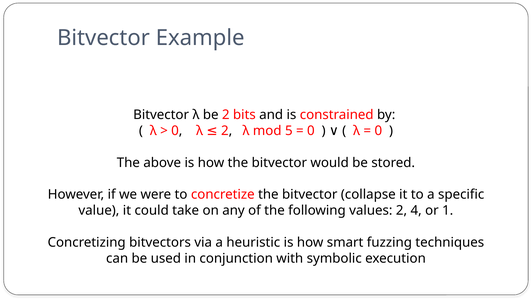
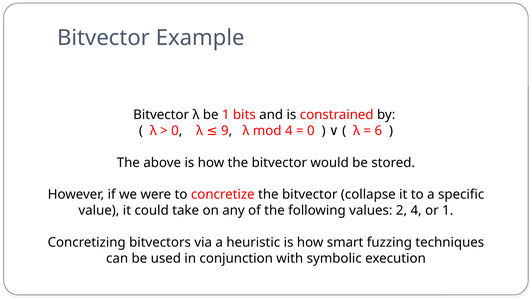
be 2: 2 -> 1 (226, 115)
mod 5: 5 -> 4 (289, 131)
0: 0 -> 6 (378, 131)
λ 2: 2 -> 9 (225, 131)
